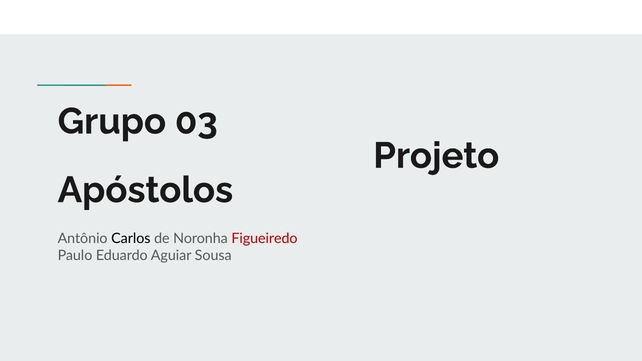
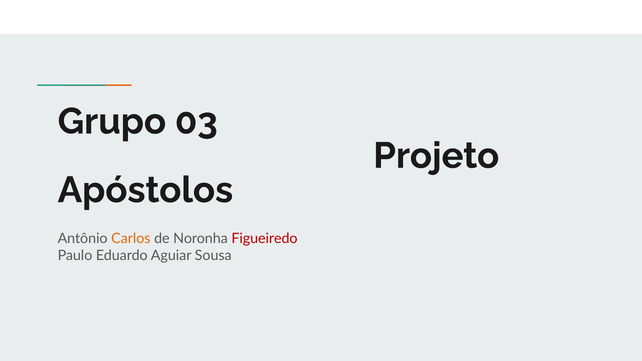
Carlos colour: black -> orange (131, 239)
